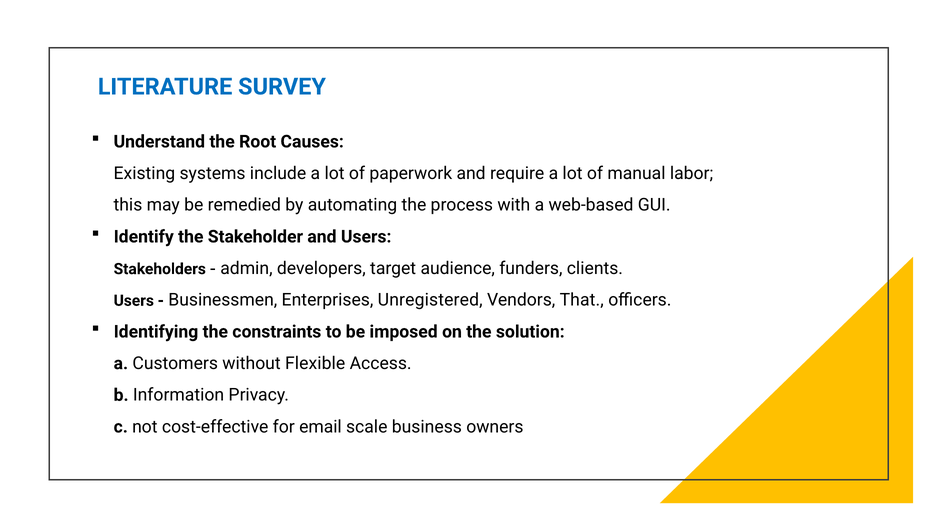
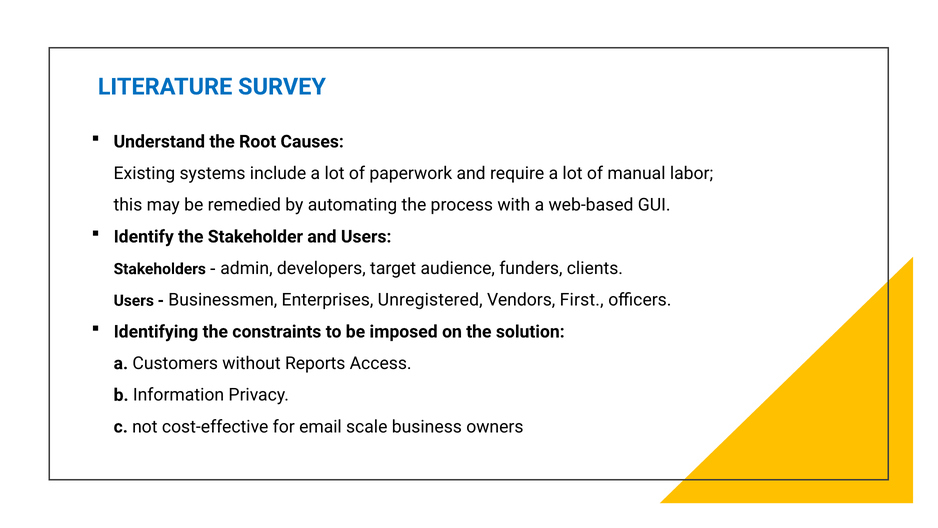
That: That -> First (582, 300)
Flexible: Flexible -> Reports (315, 363)
